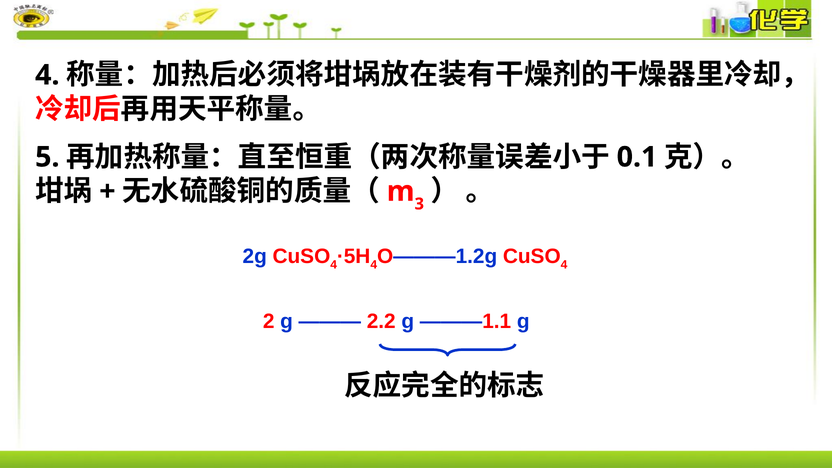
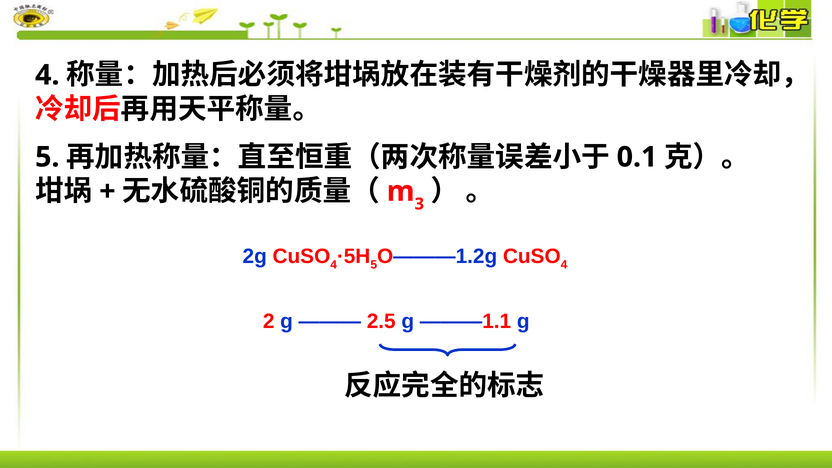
4: 4 -> 5 (374, 265)
2.2: 2.2 -> 2.5 (381, 322)
